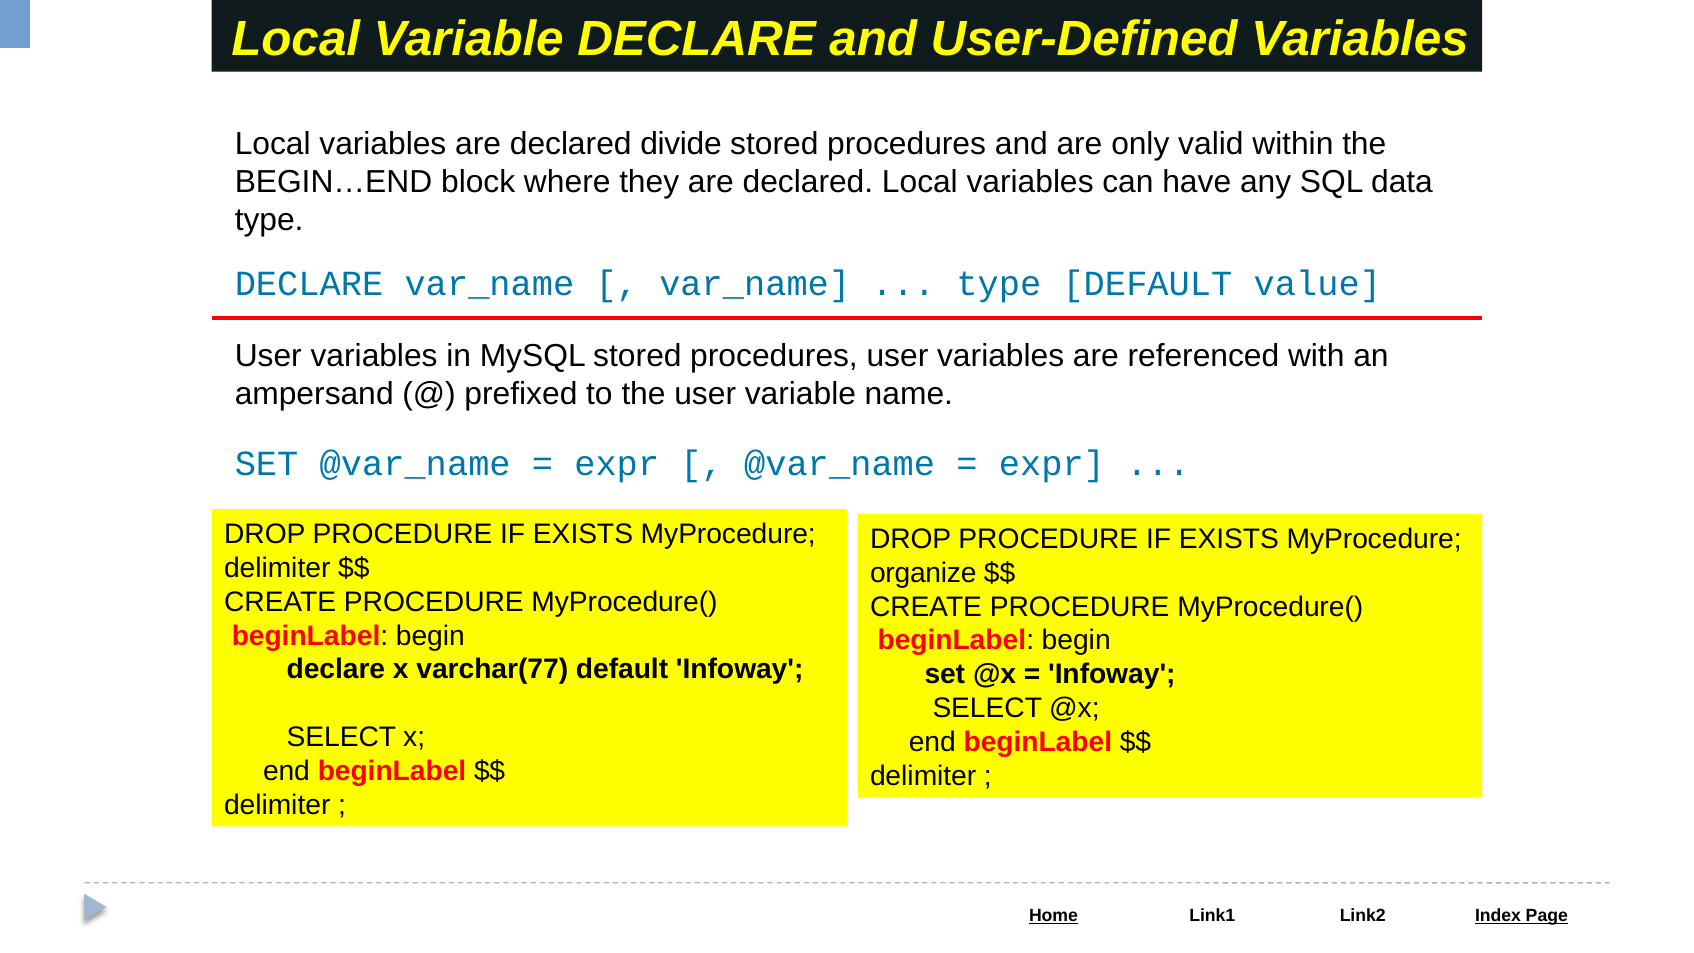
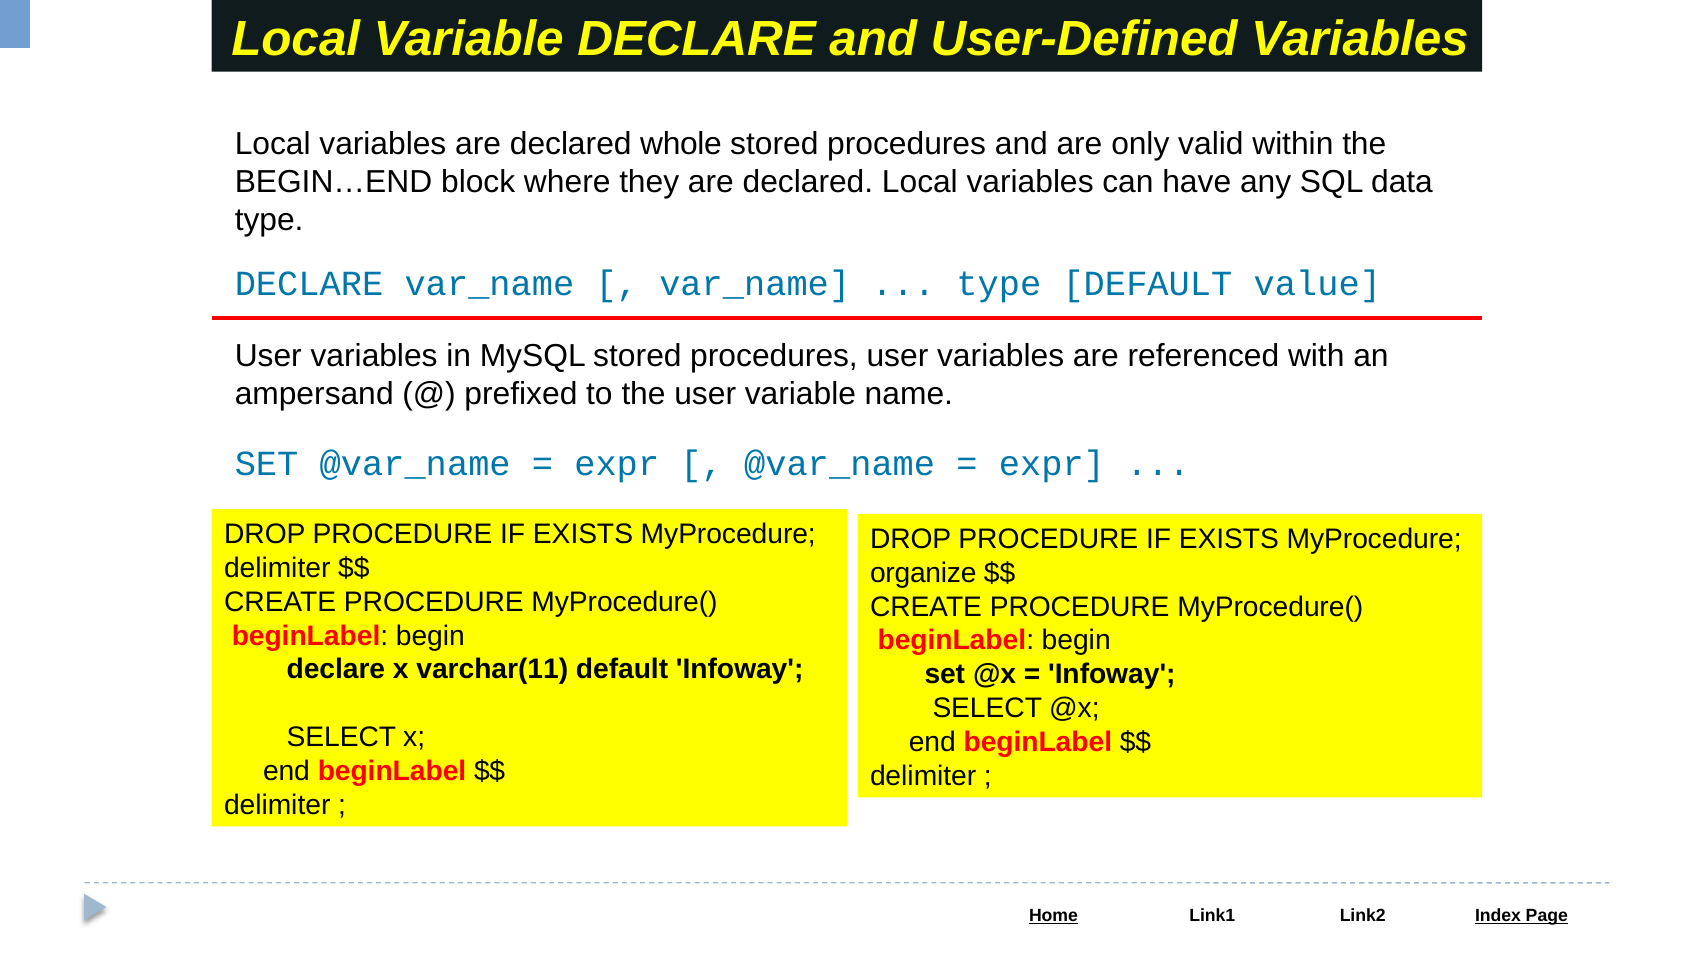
divide: divide -> whole (681, 144)
varchar(77: varchar(77 -> varchar(11 (492, 670)
